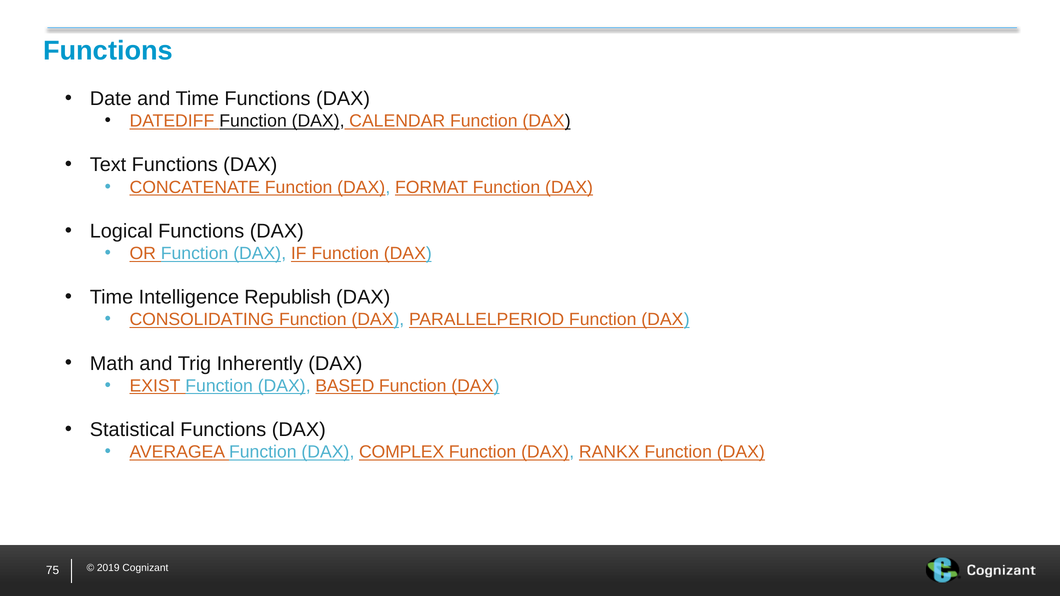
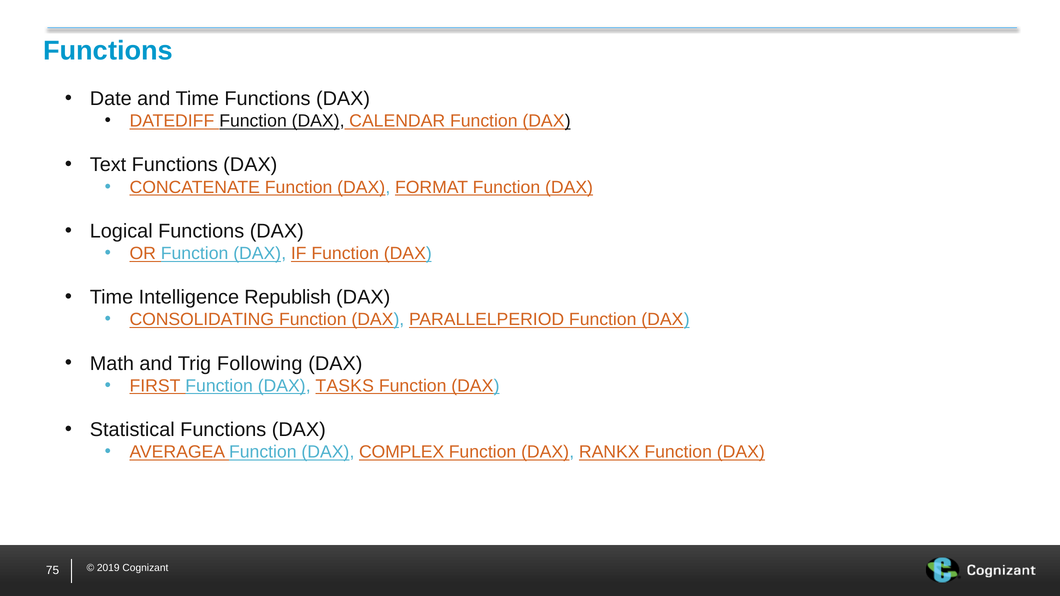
Inherently: Inherently -> Following (260, 364)
EXIST: EXIST -> FIRST (155, 386)
BASED: BASED -> TASKS (345, 386)
